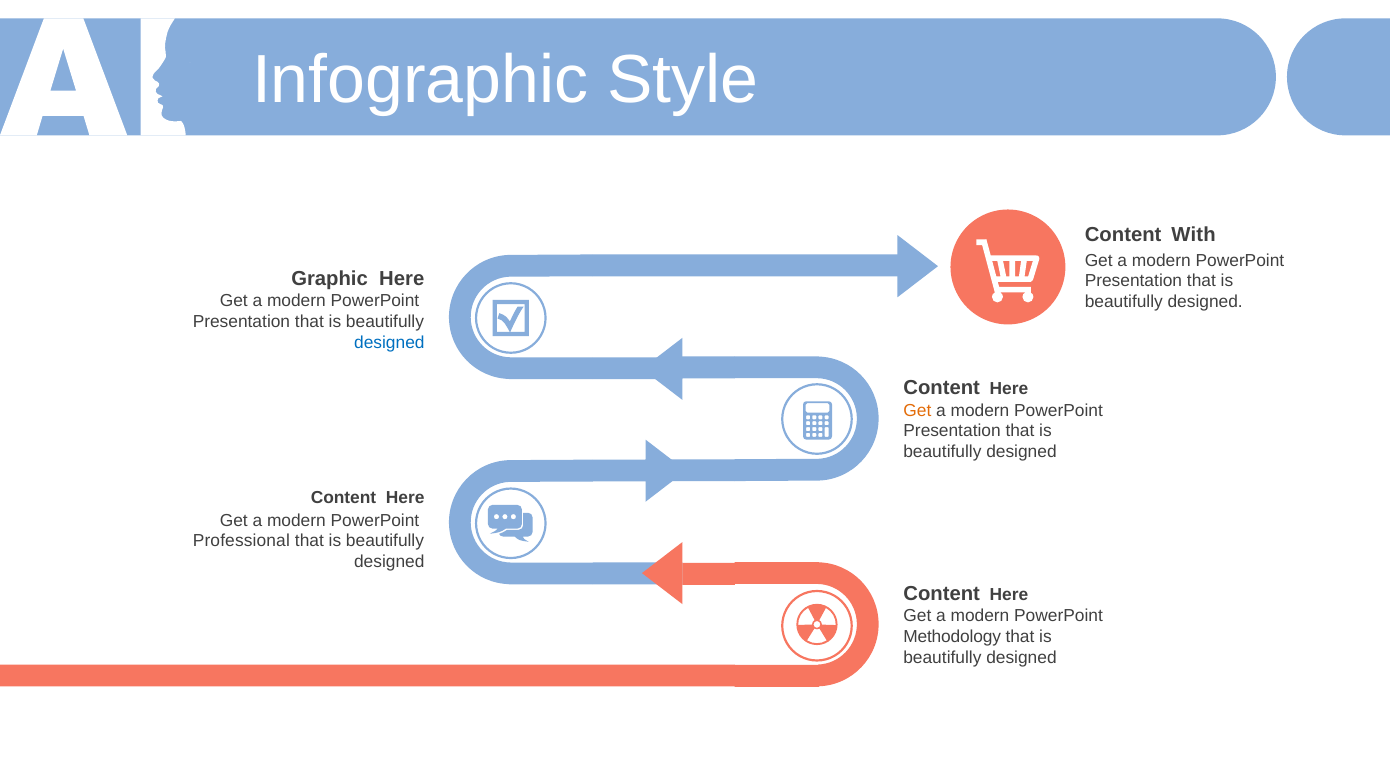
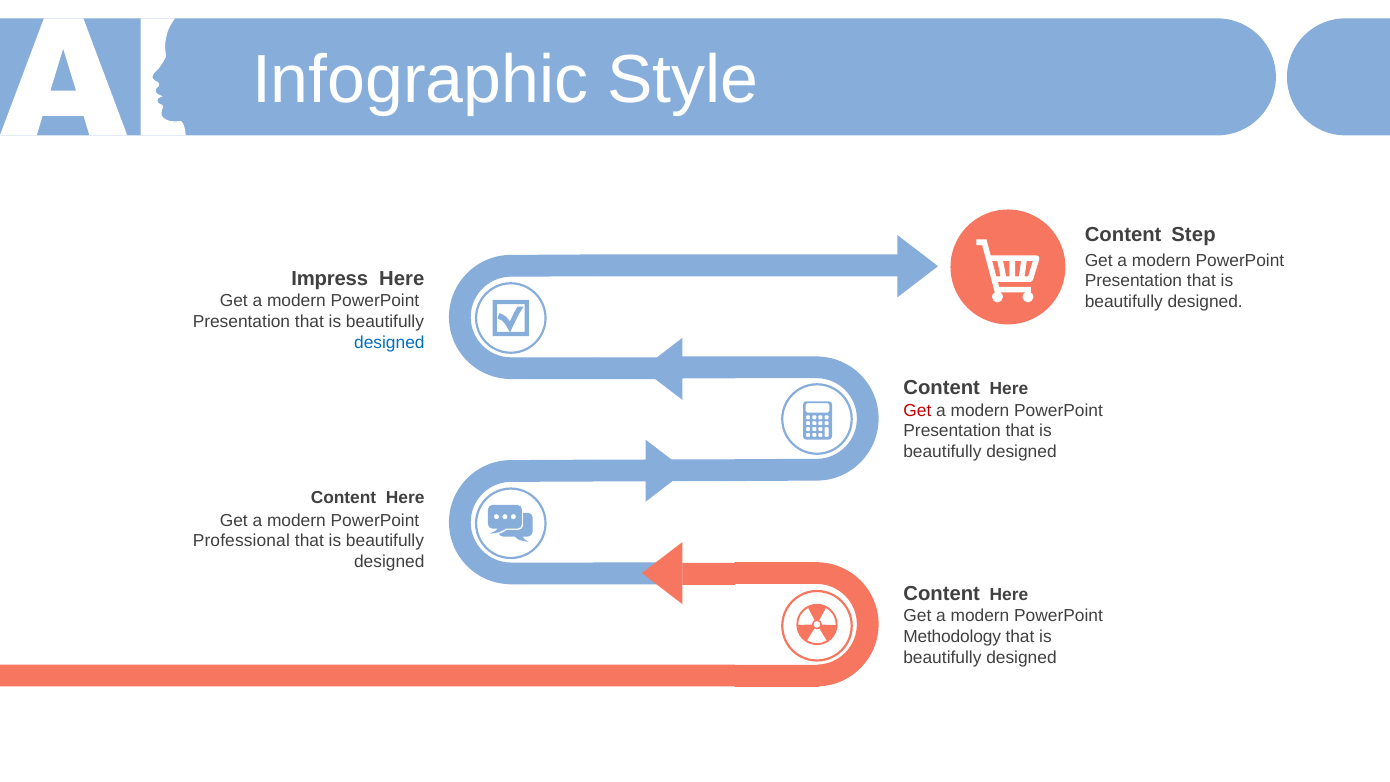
With: With -> Step (1194, 234)
Graphic: Graphic -> Impress (330, 278)
Get colour: orange -> red (917, 410)
